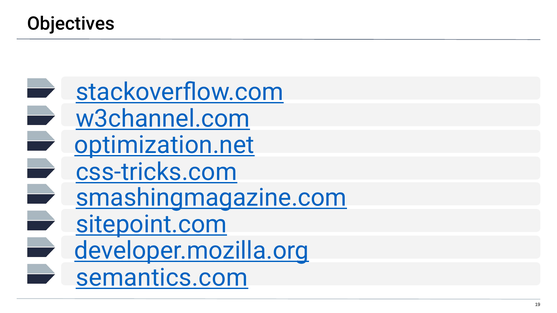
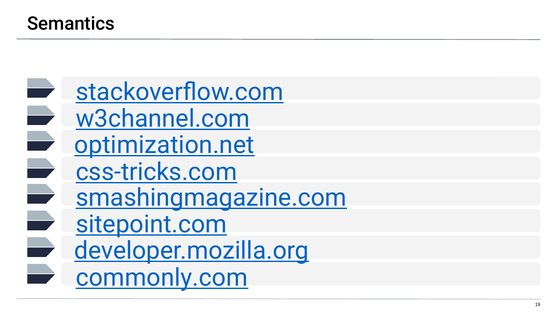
Objectives: Objectives -> Semantics (71, 24)
semantics.com: semantics.com -> commonly.com (162, 278)
